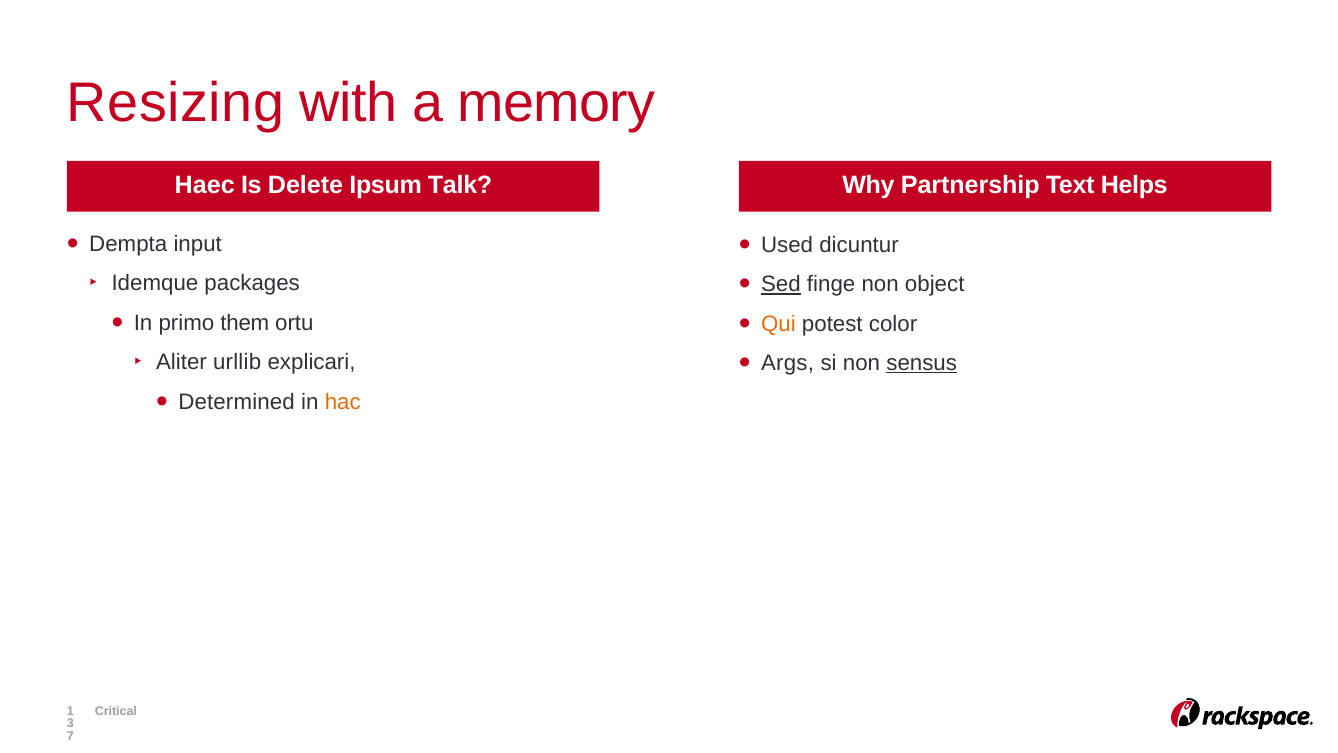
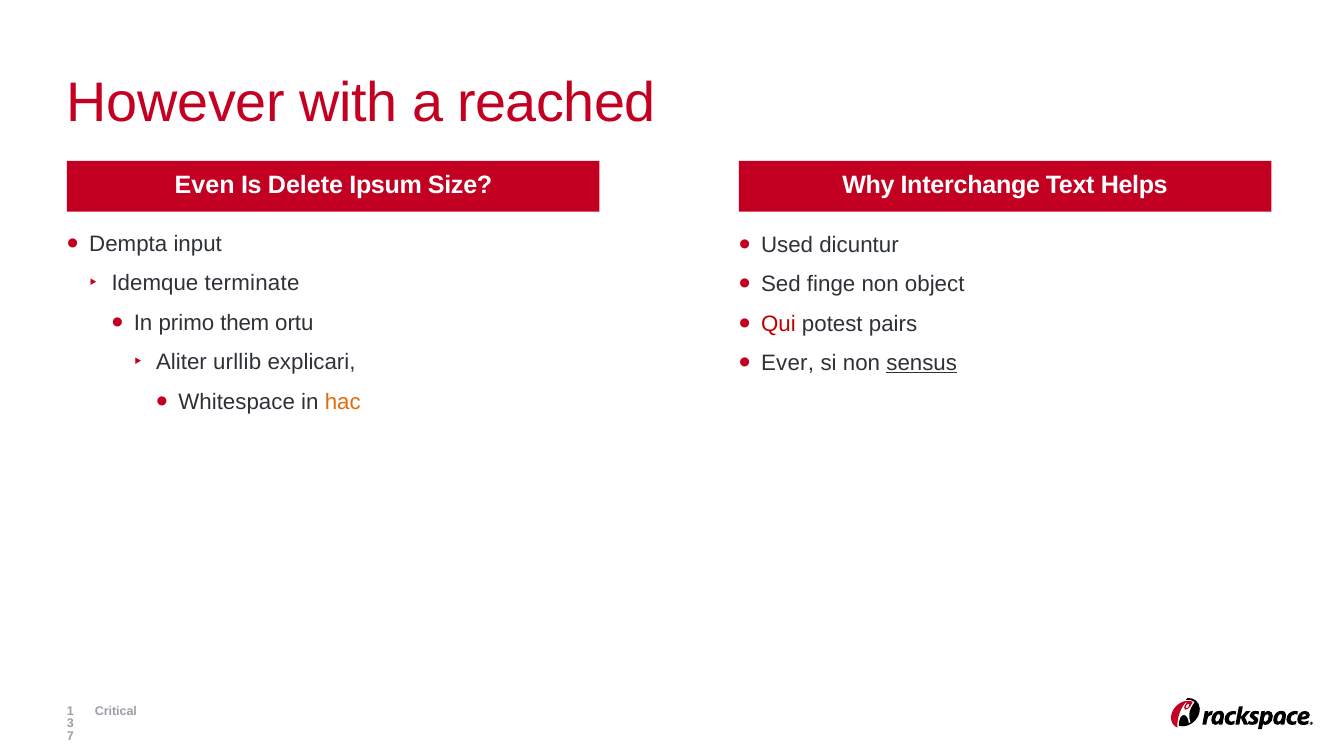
Resizing: Resizing -> However (176, 103)
memory: memory -> reached (557, 103)
Haec: Haec -> Even (205, 185)
Talk: Talk -> Size (460, 185)
Partnership: Partnership -> Interchange (970, 185)
Sed underline: present -> none (781, 284)
packages: packages -> terminate (252, 283)
Qui colour: orange -> red (778, 324)
color: color -> pairs (893, 324)
Args: Args -> Ever (788, 363)
Determined: Determined -> Whitespace (237, 402)
